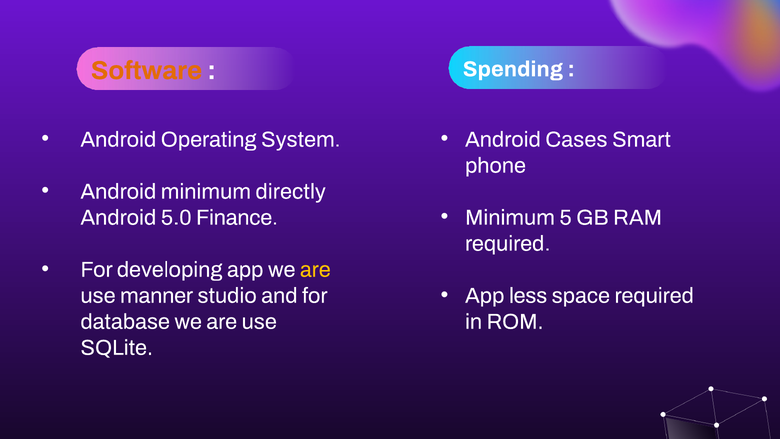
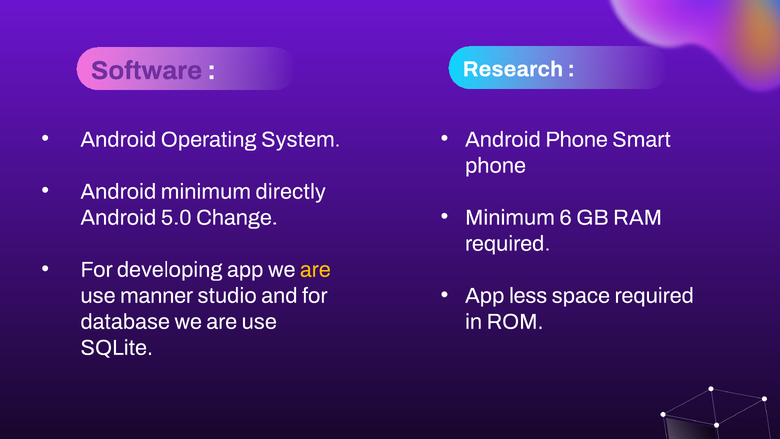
Software colour: orange -> purple (146, 70)
Spending: Spending -> Research (513, 69)
Android Cases: Cases -> Phone (577, 139)
5: 5 -> 6 (566, 217)
Finance: Finance -> Change (237, 217)
